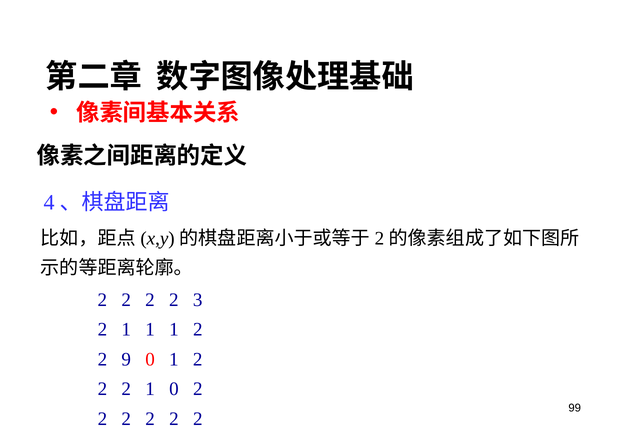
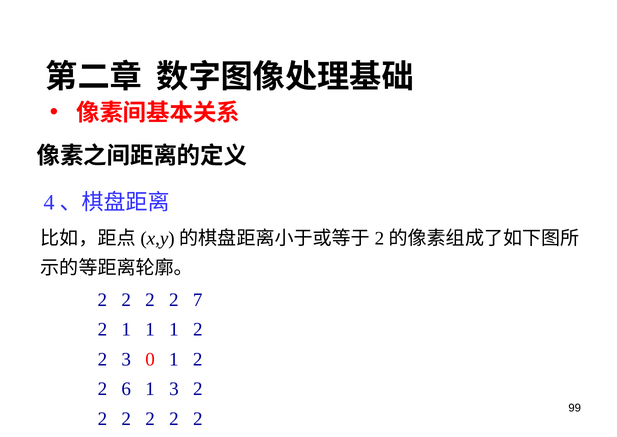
3: 3 -> 7 (198, 299)
2 9: 9 -> 3 (126, 359)
2: 2 -> 6 (126, 389)
1 0: 0 -> 3 (174, 389)
